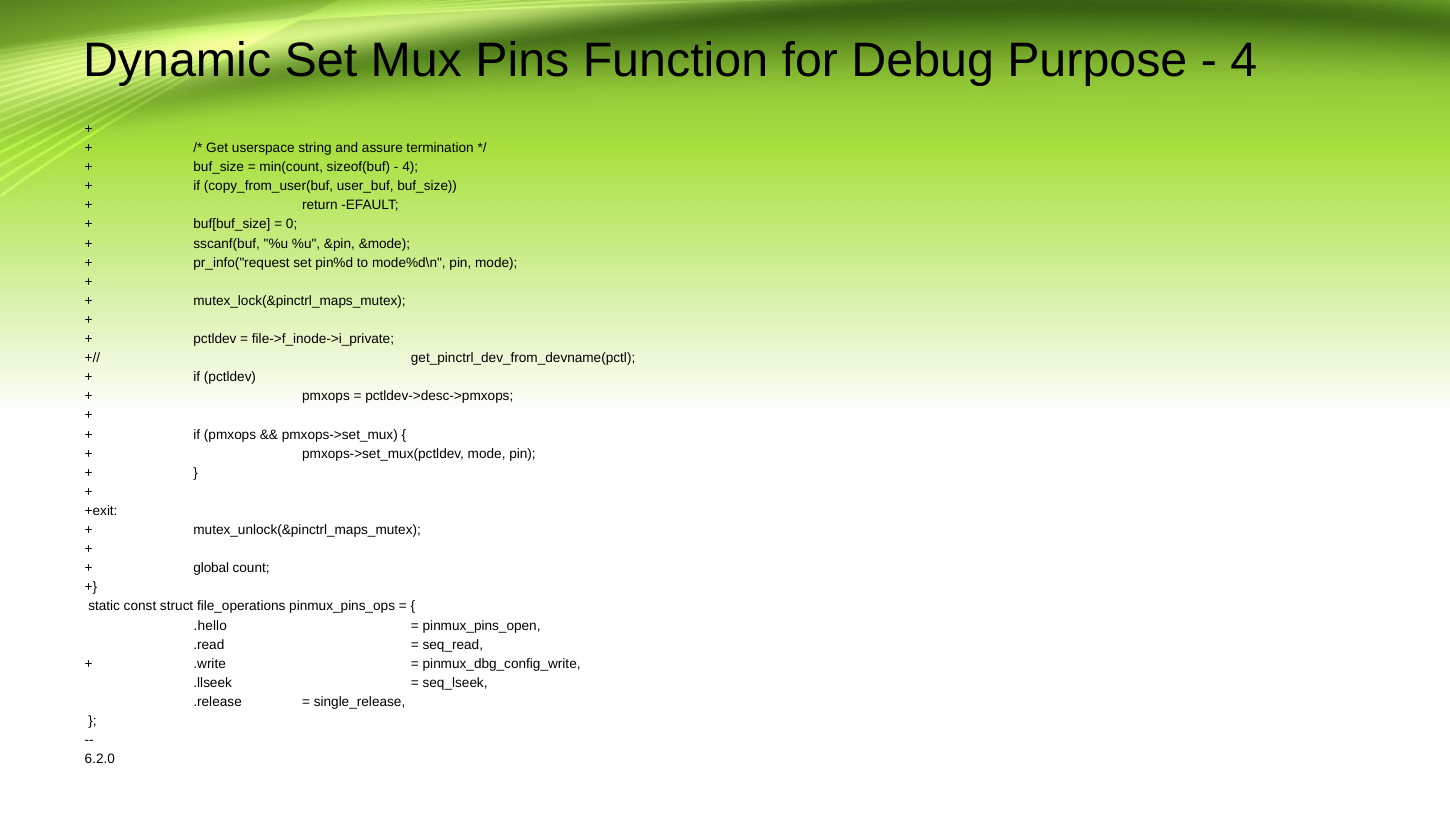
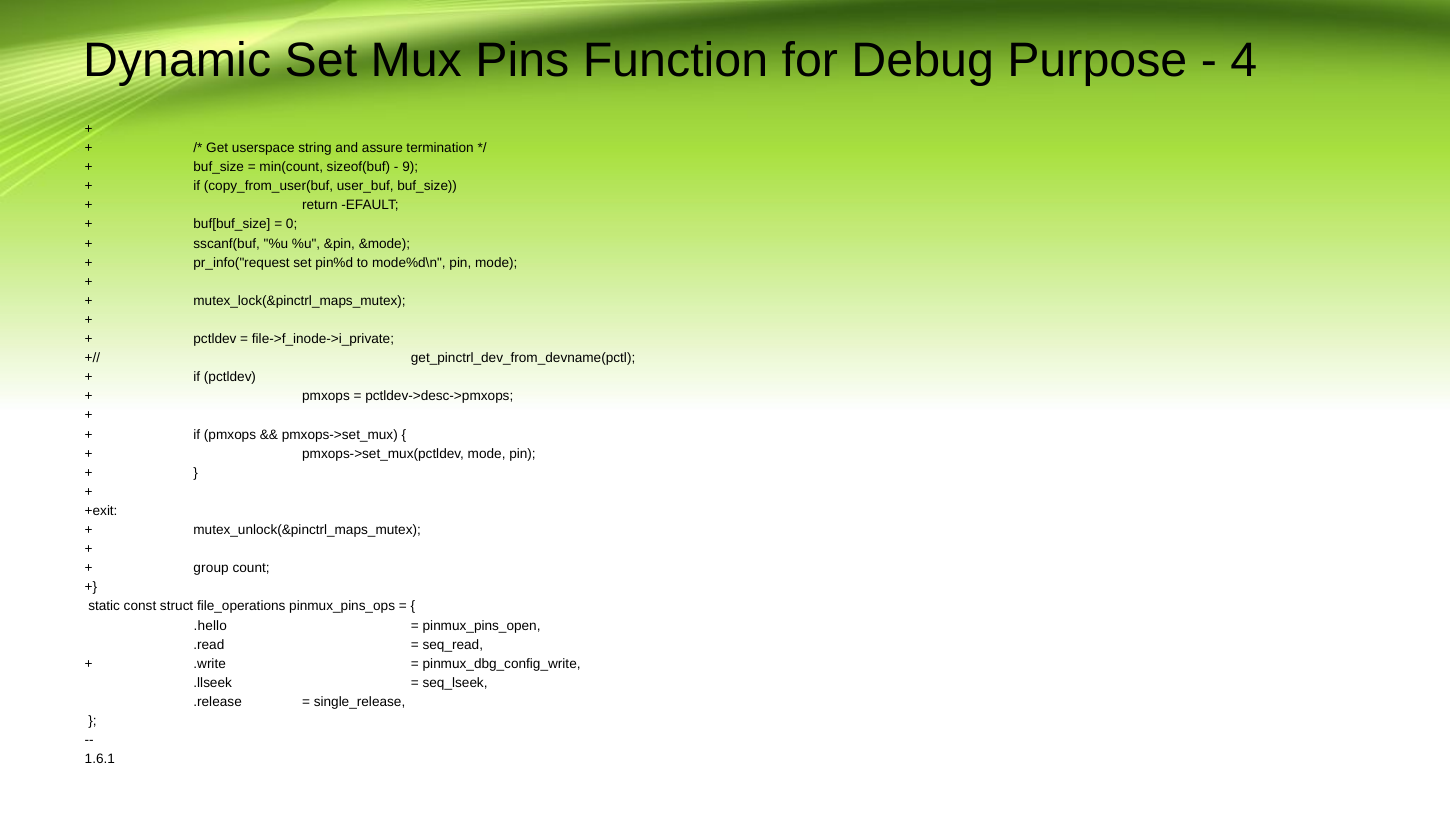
4: 4 -> 9 (410, 167)
global: global -> group (211, 568)
6.2.0: 6.2.0 -> 1.6.1 (100, 759)
